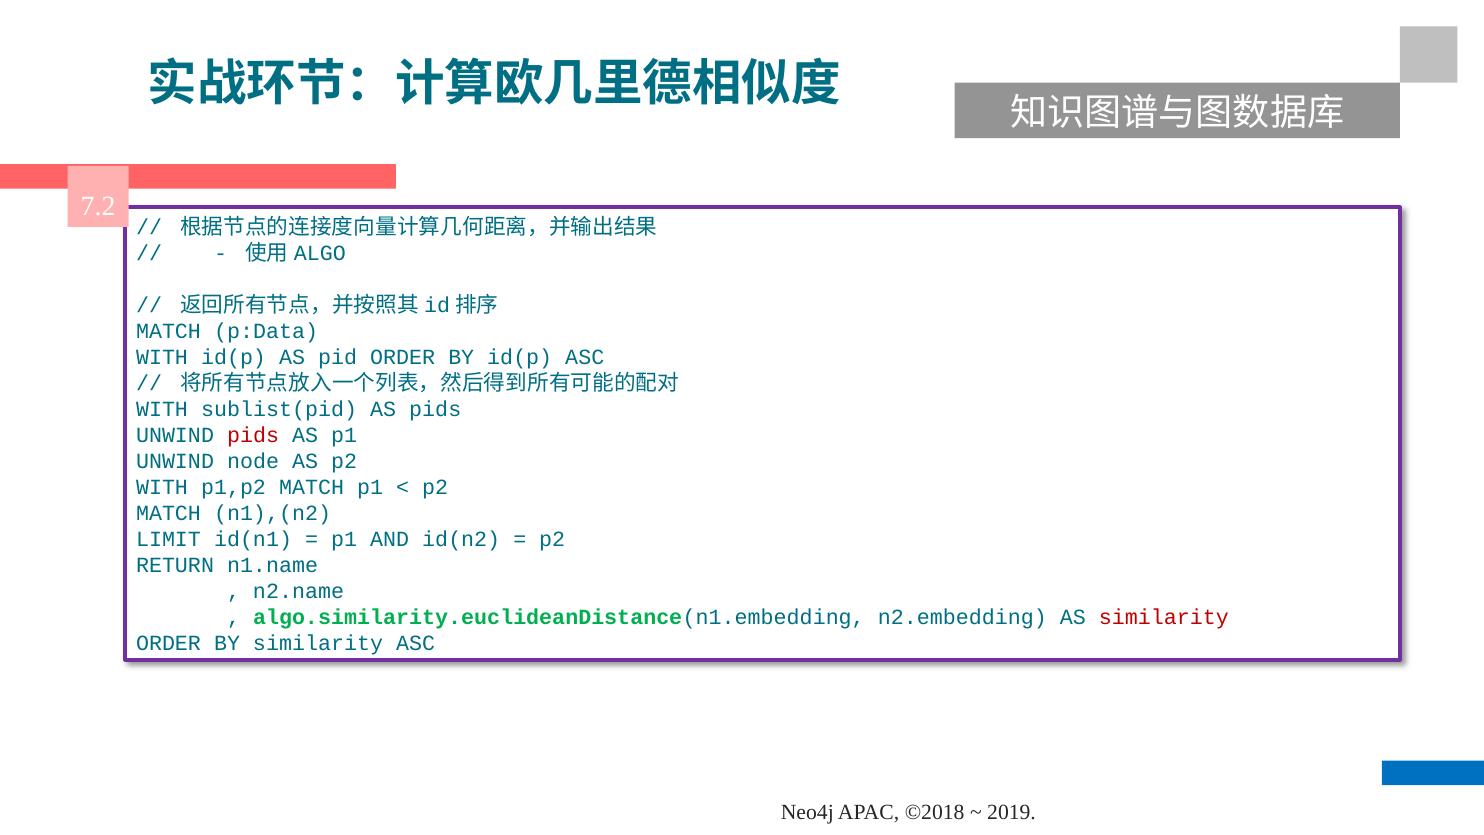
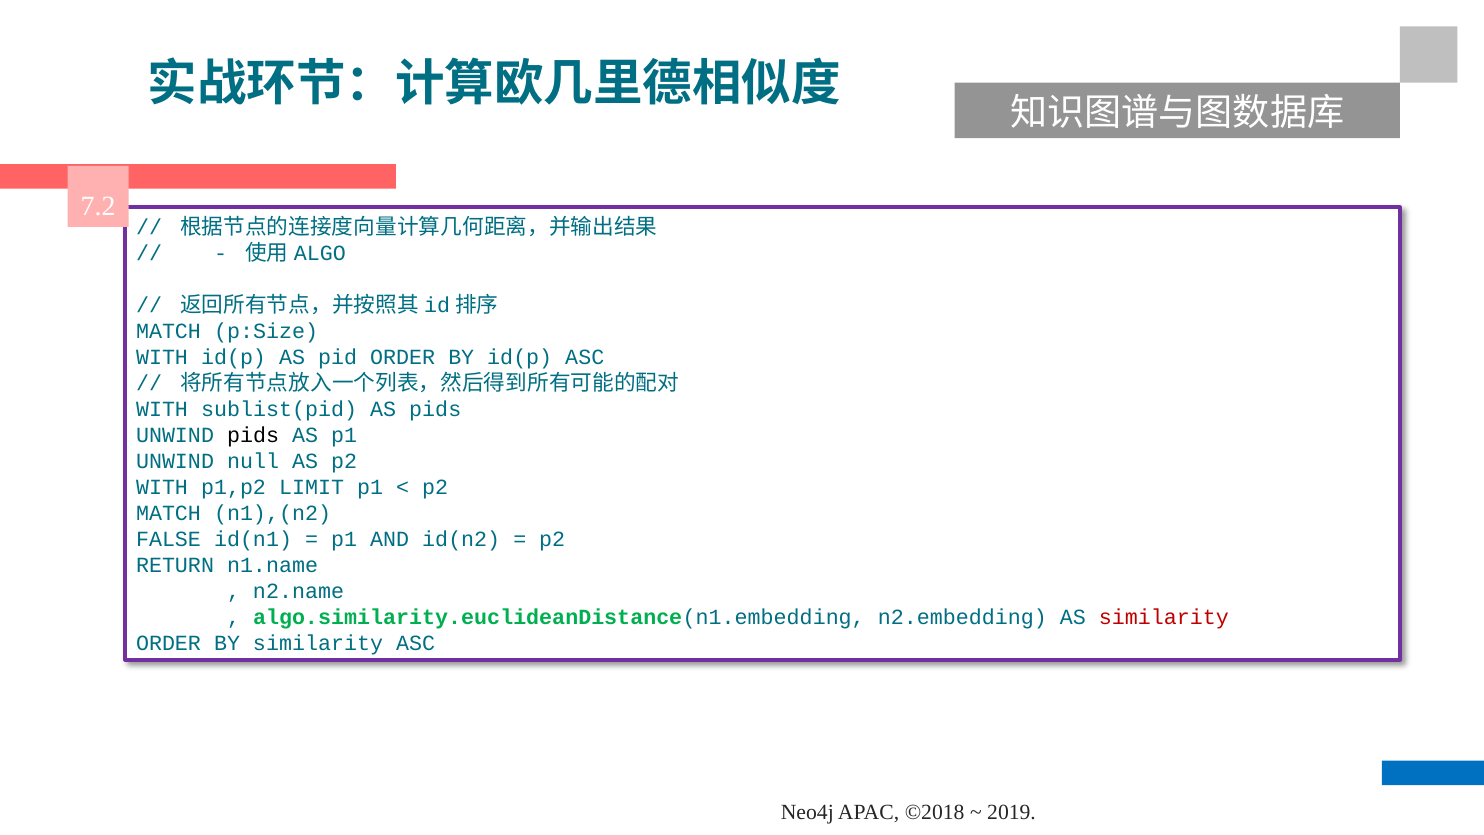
p:Data: p:Data -> p:Size (266, 331)
pids colour: red -> black (253, 435)
node: node -> null (253, 461)
p1,p2 MATCH: MATCH -> LIMIT (312, 487)
LIMIT: LIMIT -> FALSE (168, 539)
